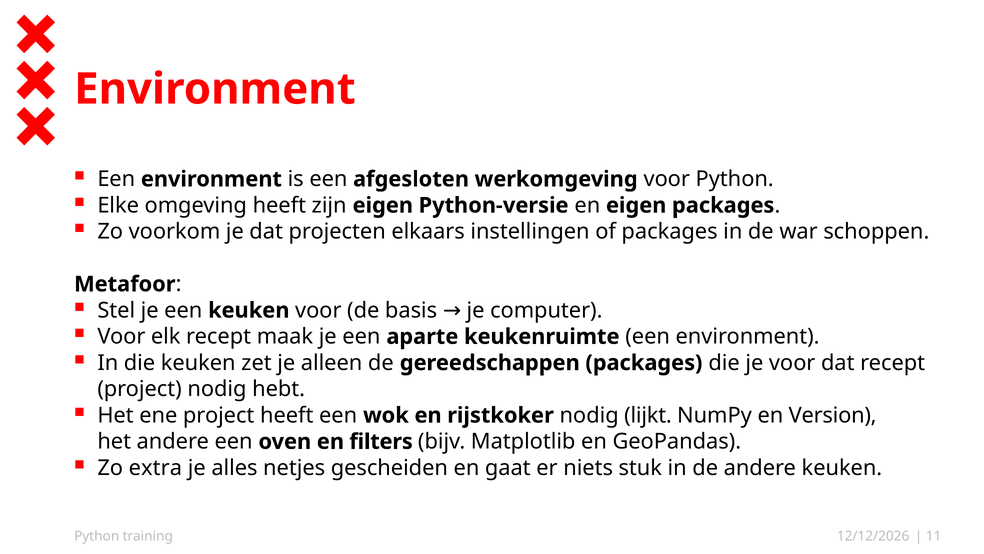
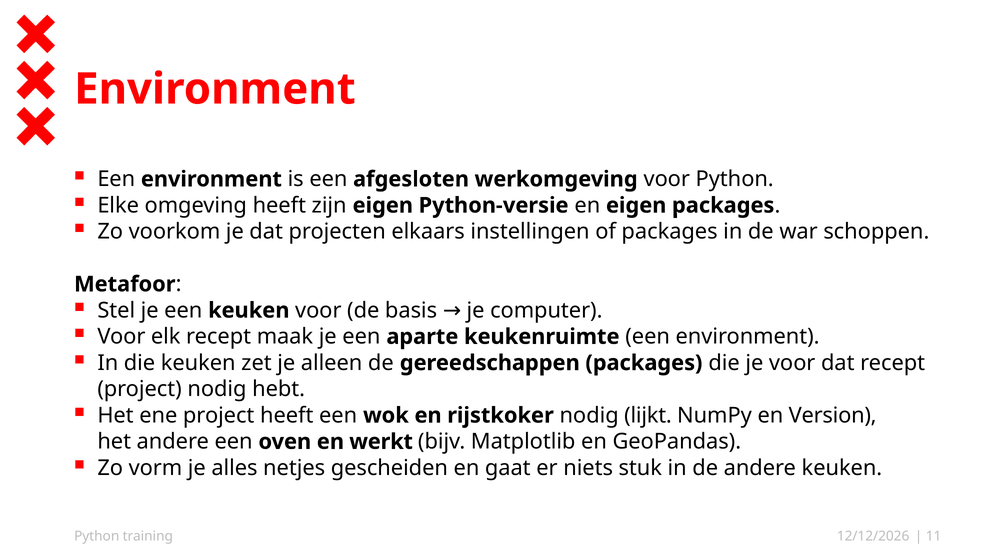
filters: filters -> werkt (381, 441)
extra: extra -> vorm (155, 468)
